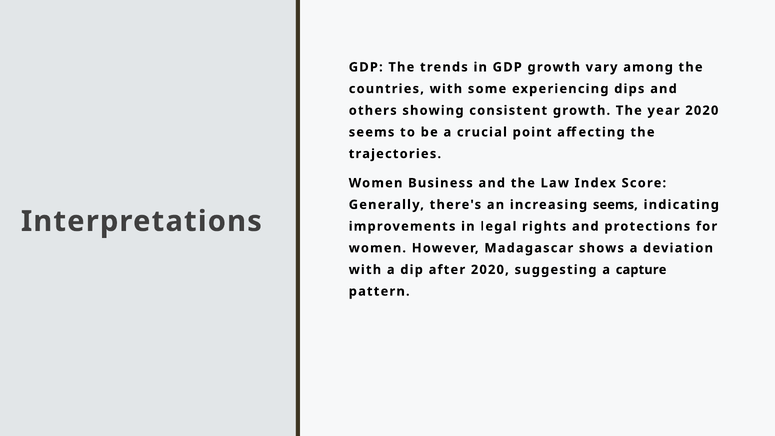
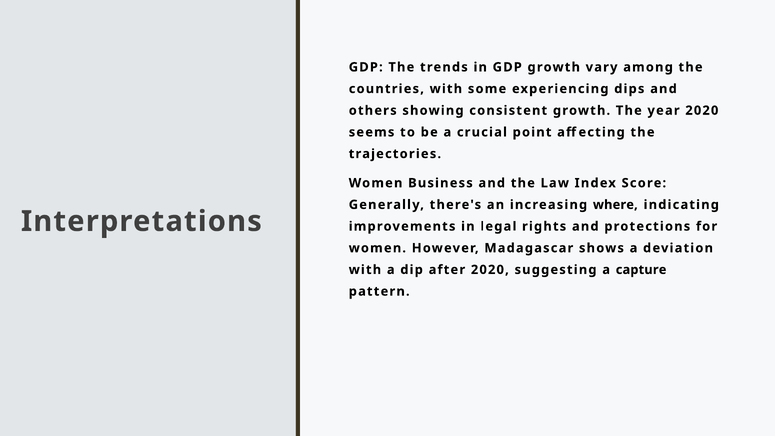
increasing seems: seems -> where (615, 205)
